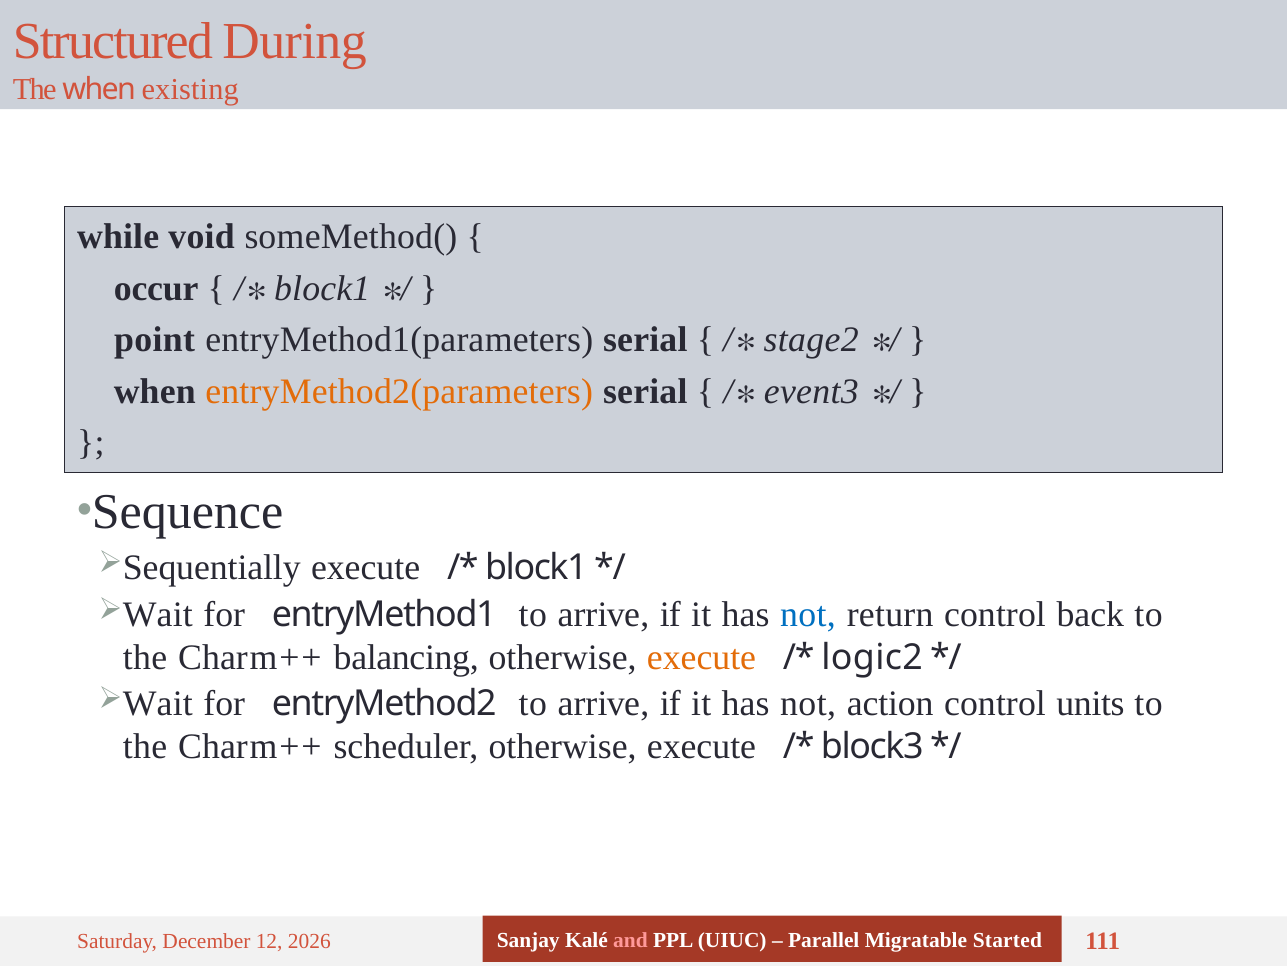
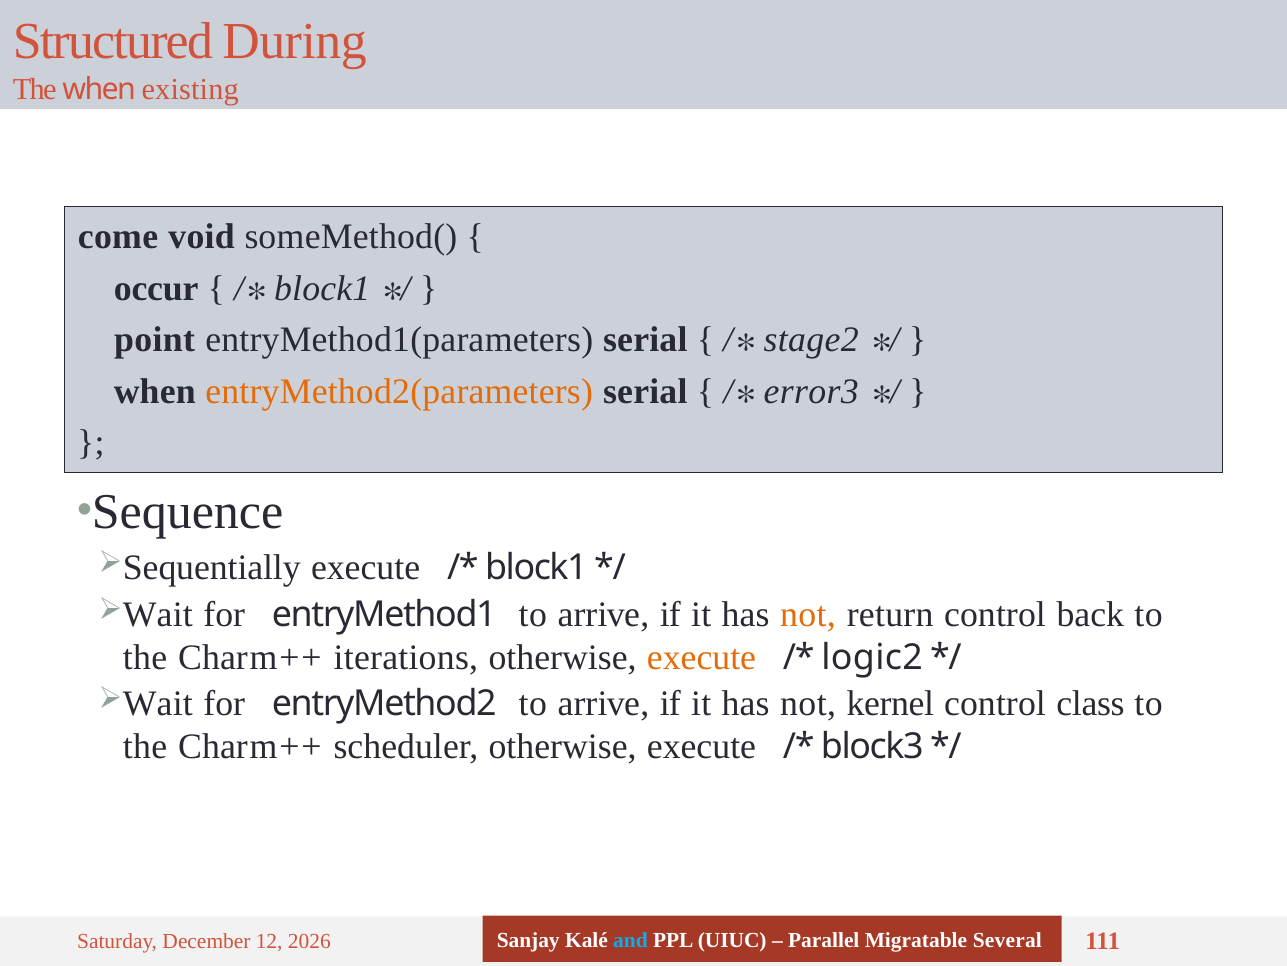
while: while -> come (118, 236)
event3: event3 -> error3 (811, 391)
not colour: blue -> orange (808, 614)
balancing: balancing -> iterations (406, 657)
action: action -> kernel (890, 703)
units: units -> class (1090, 703)
and colour: pink -> light blue (631, 940)
Started: Started -> Several (1007, 940)
